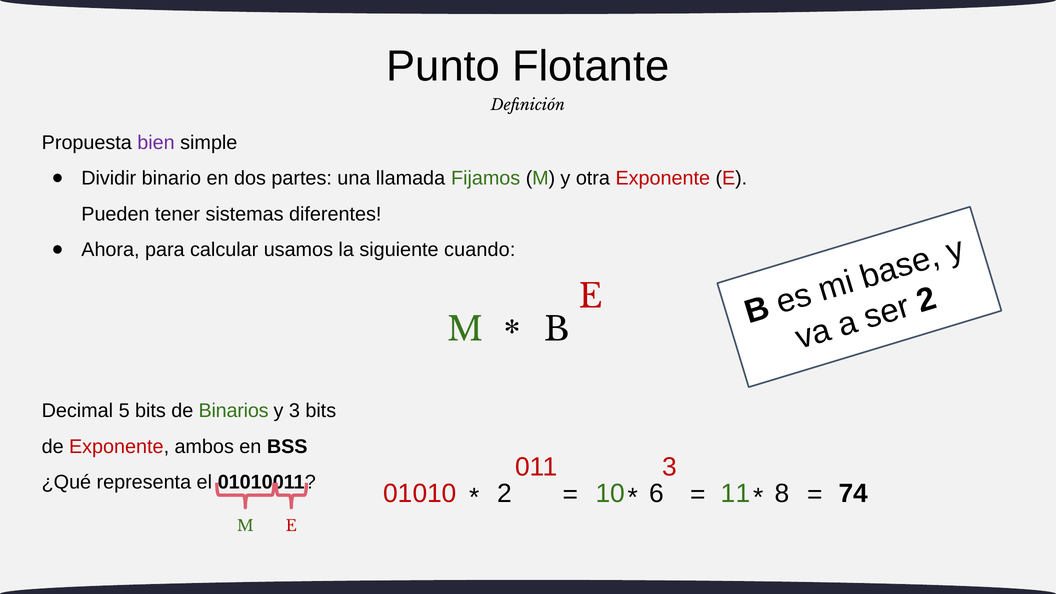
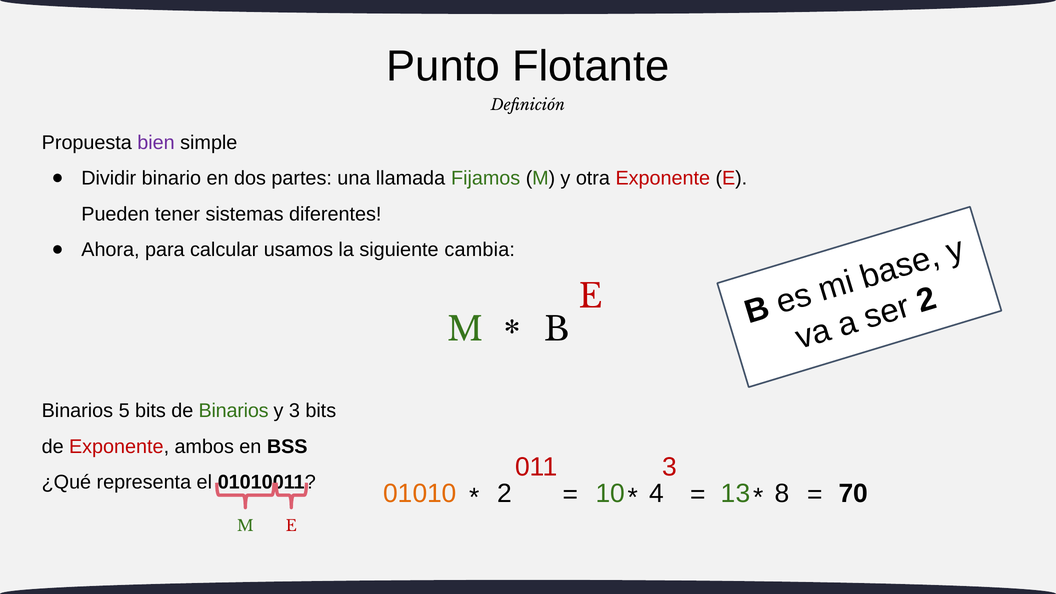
cuando: cuando -> cambia (480, 250)
Decimal: Decimal -> Binarios (77, 411)
01010 colour: red -> orange (420, 494)
6: 6 -> 4 (656, 494)
11: 11 -> 13 (736, 494)
74: 74 -> 70 (853, 494)
